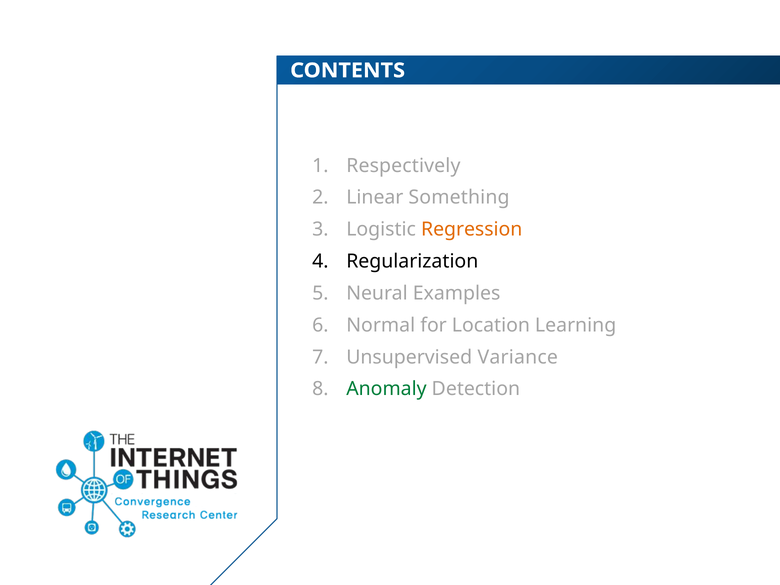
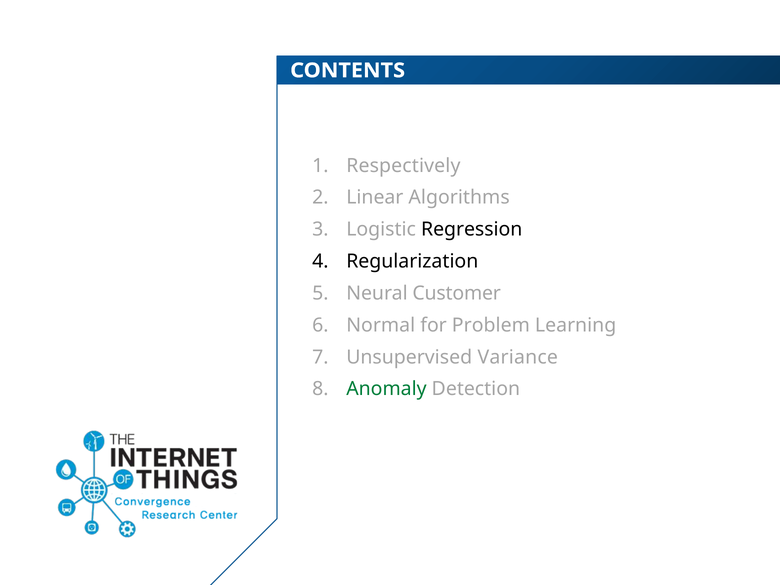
Something: Something -> Algorithms (459, 198)
Regression colour: orange -> black (472, 229)
Examples: Examples -> Customer (457, 293)
Location: Location -> Problem (491, 325)
